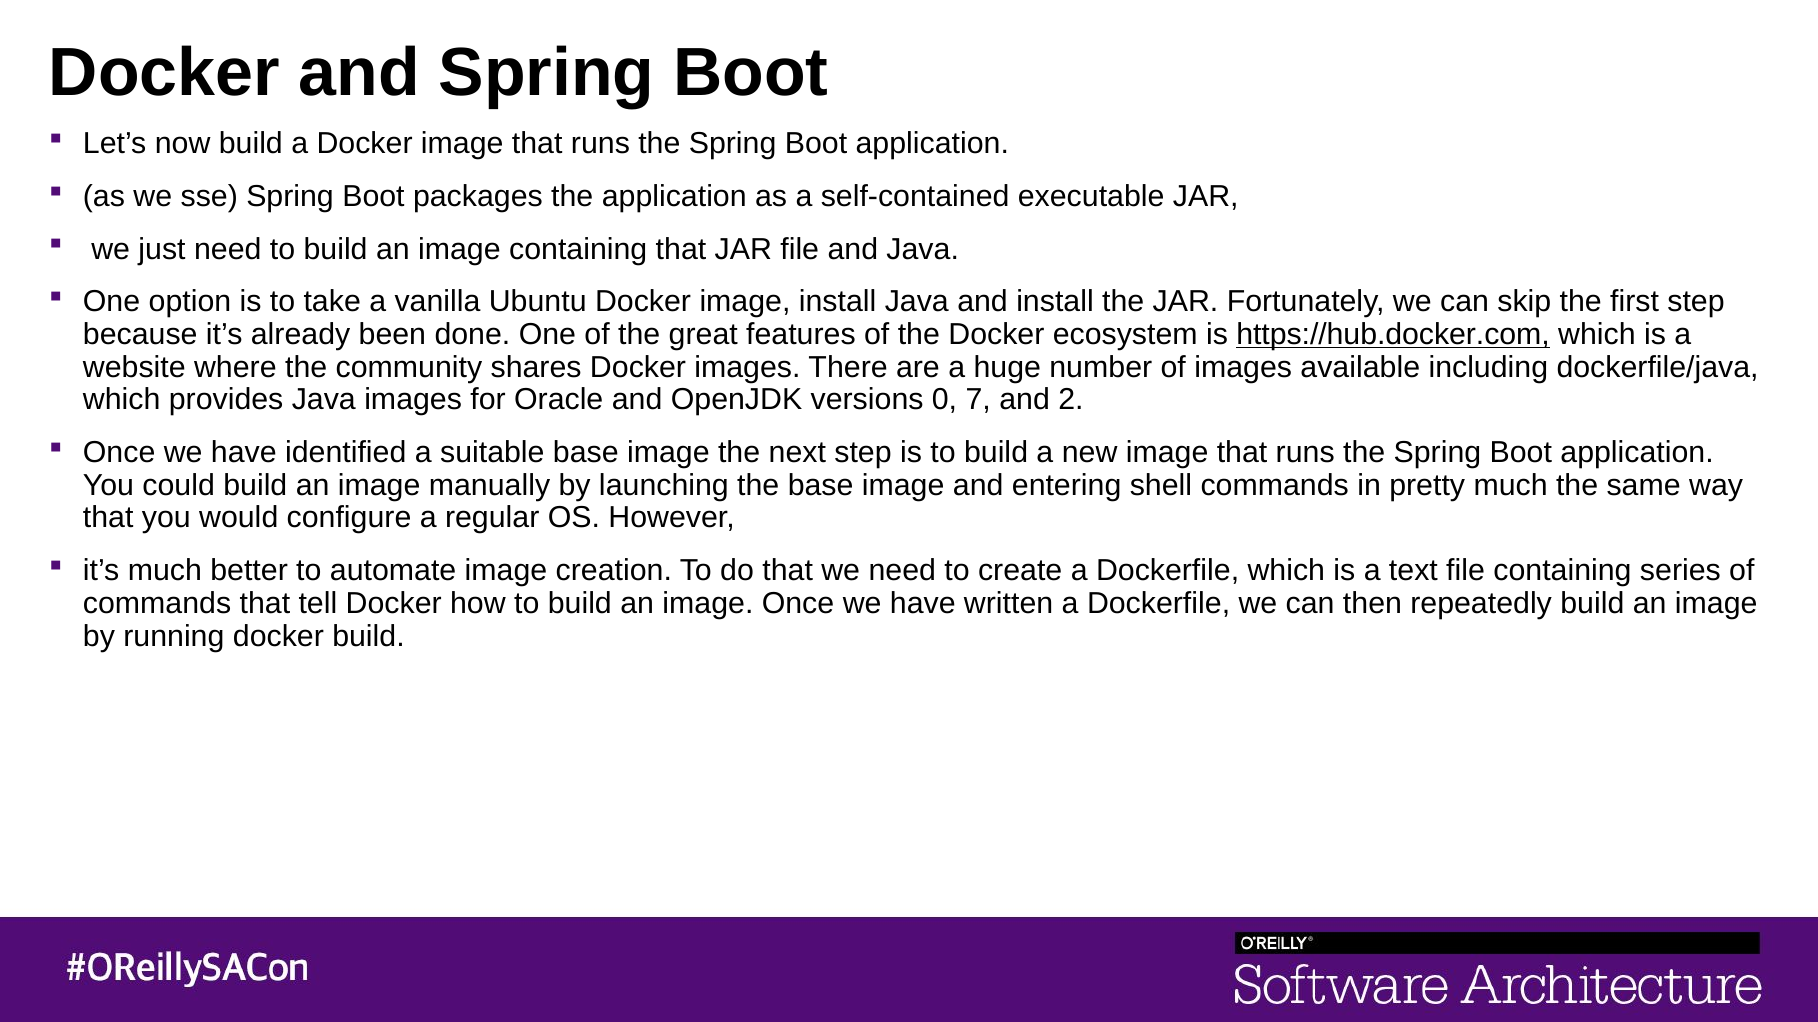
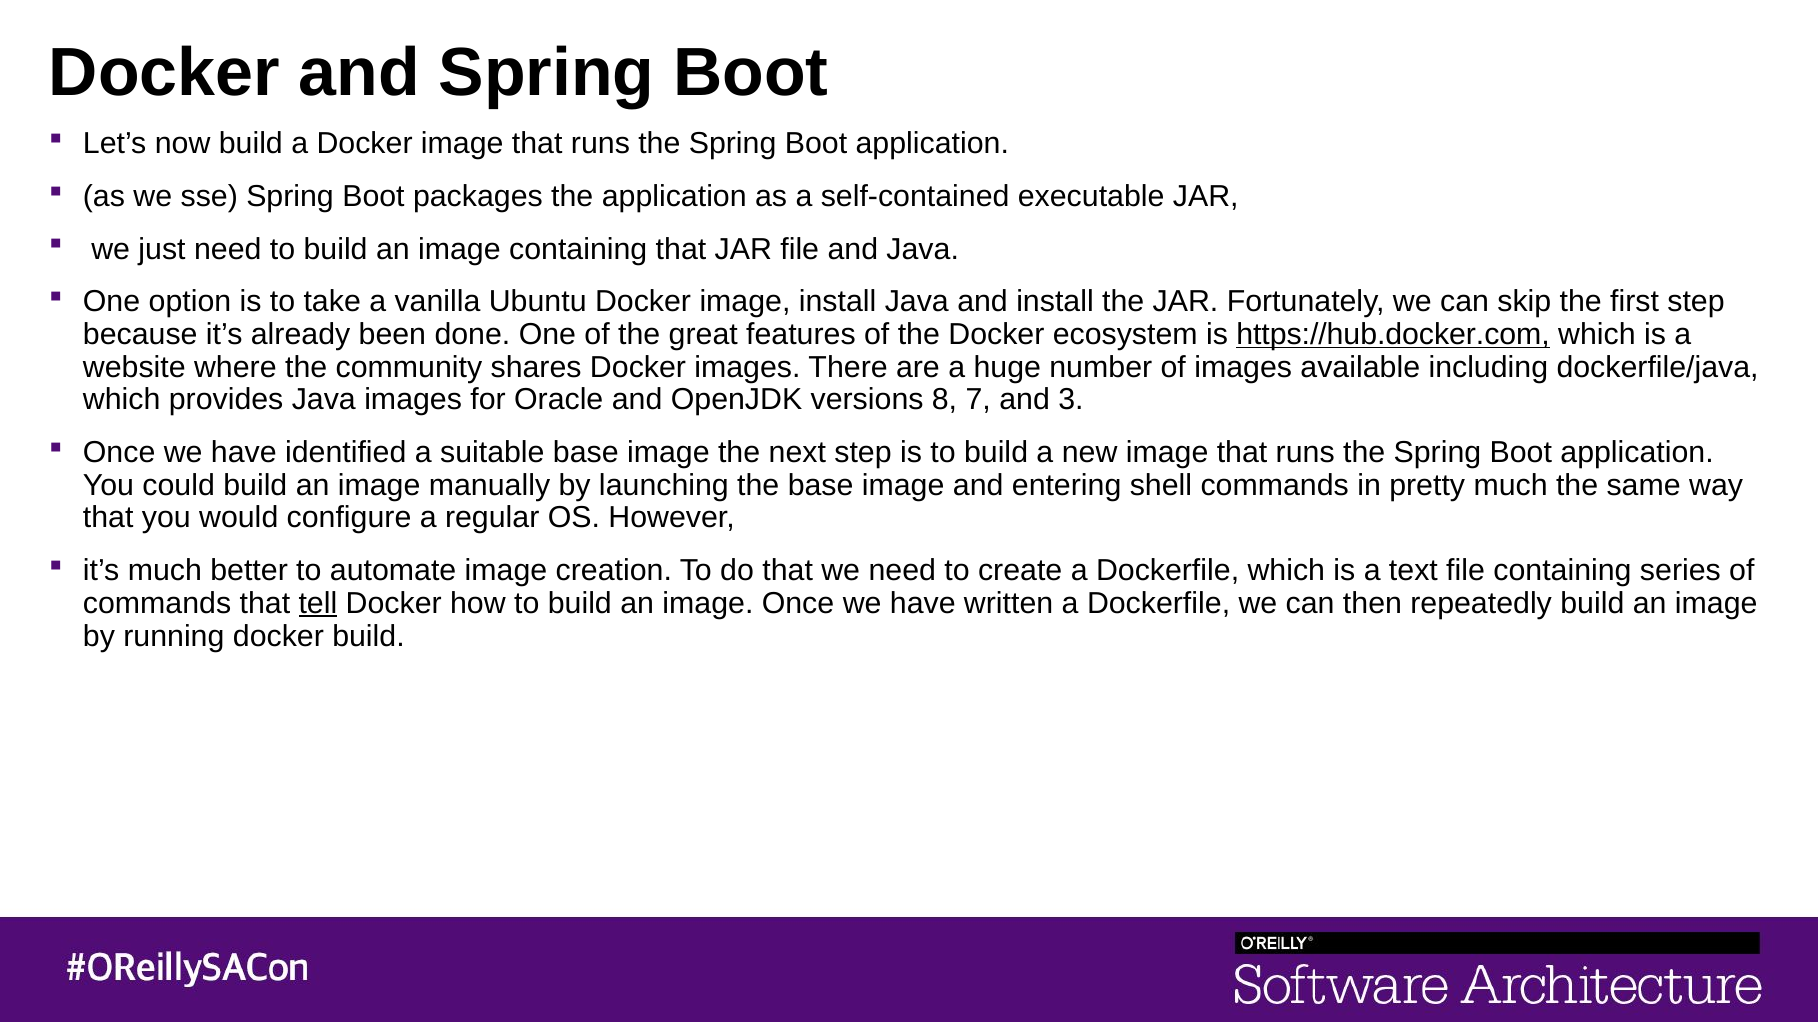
0: 0 -> 8 (945, 400)
2: 2 -> 3 (1071, 400)
tell underline: none -> present (318, 604)
